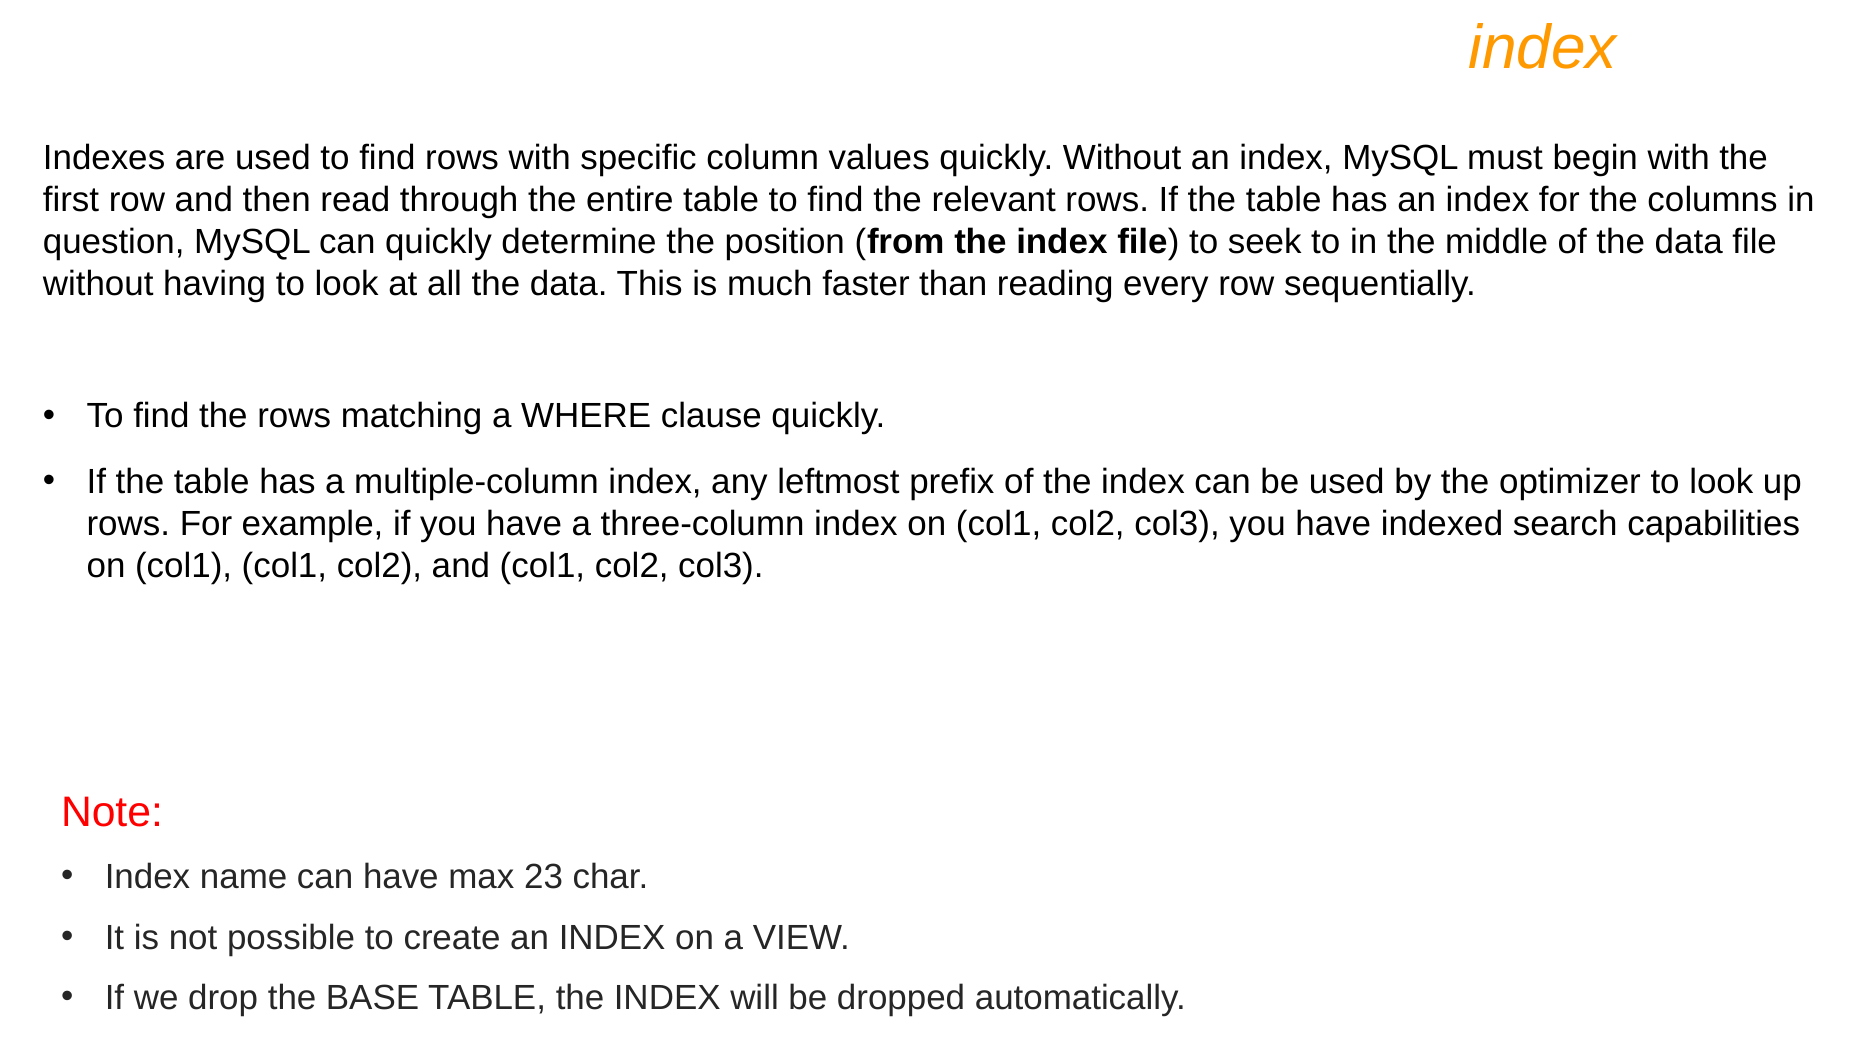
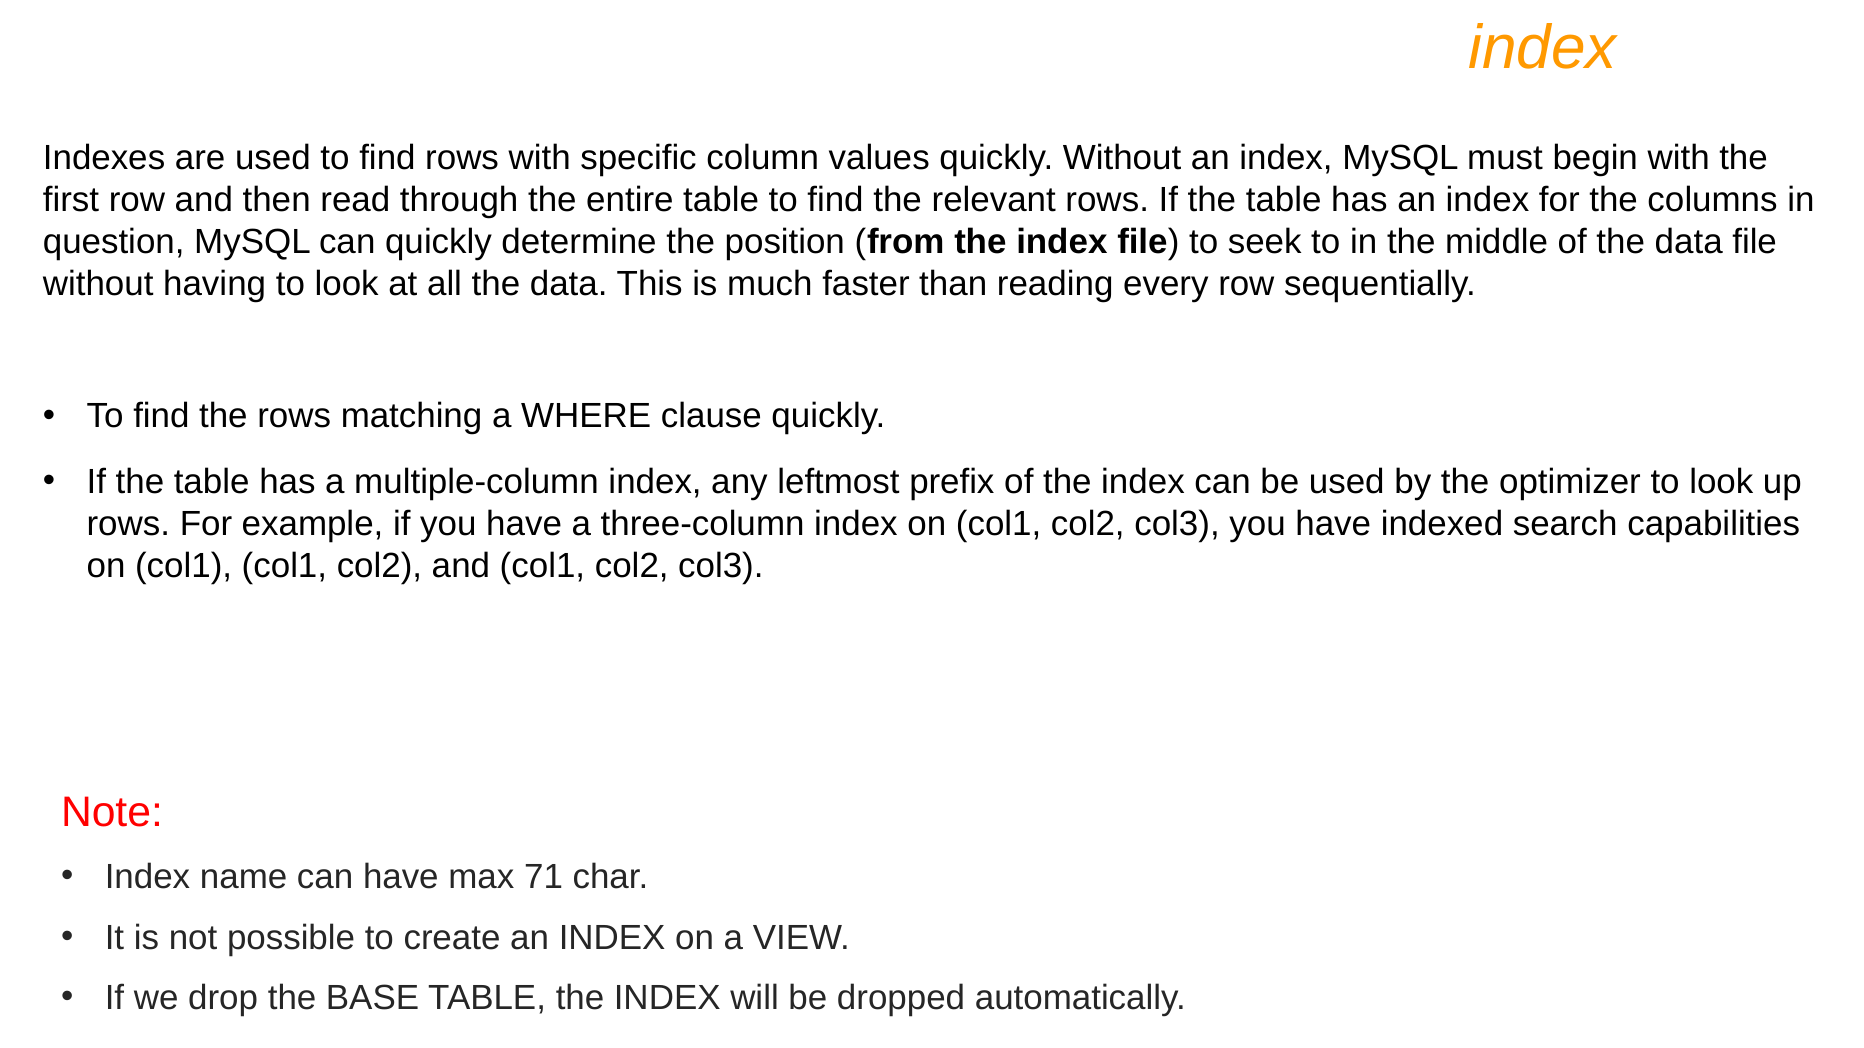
23: 23 -> 71 (544, 878)
